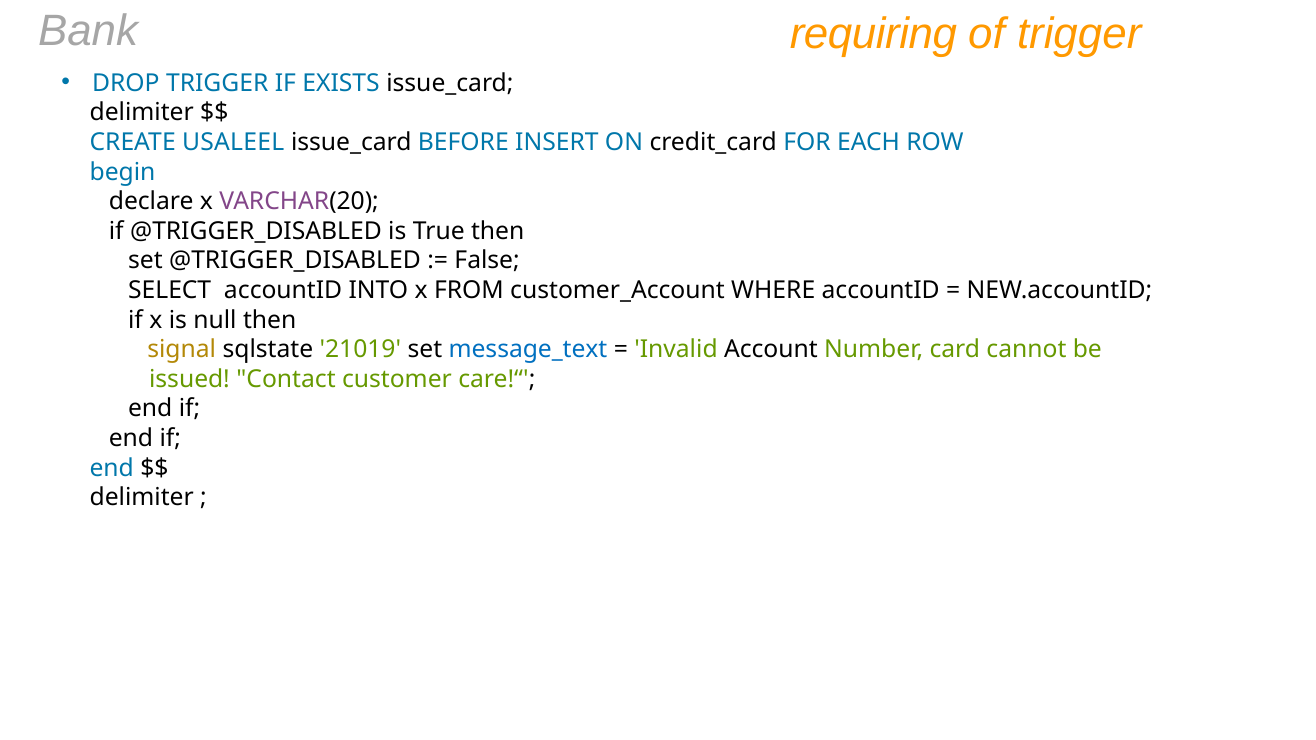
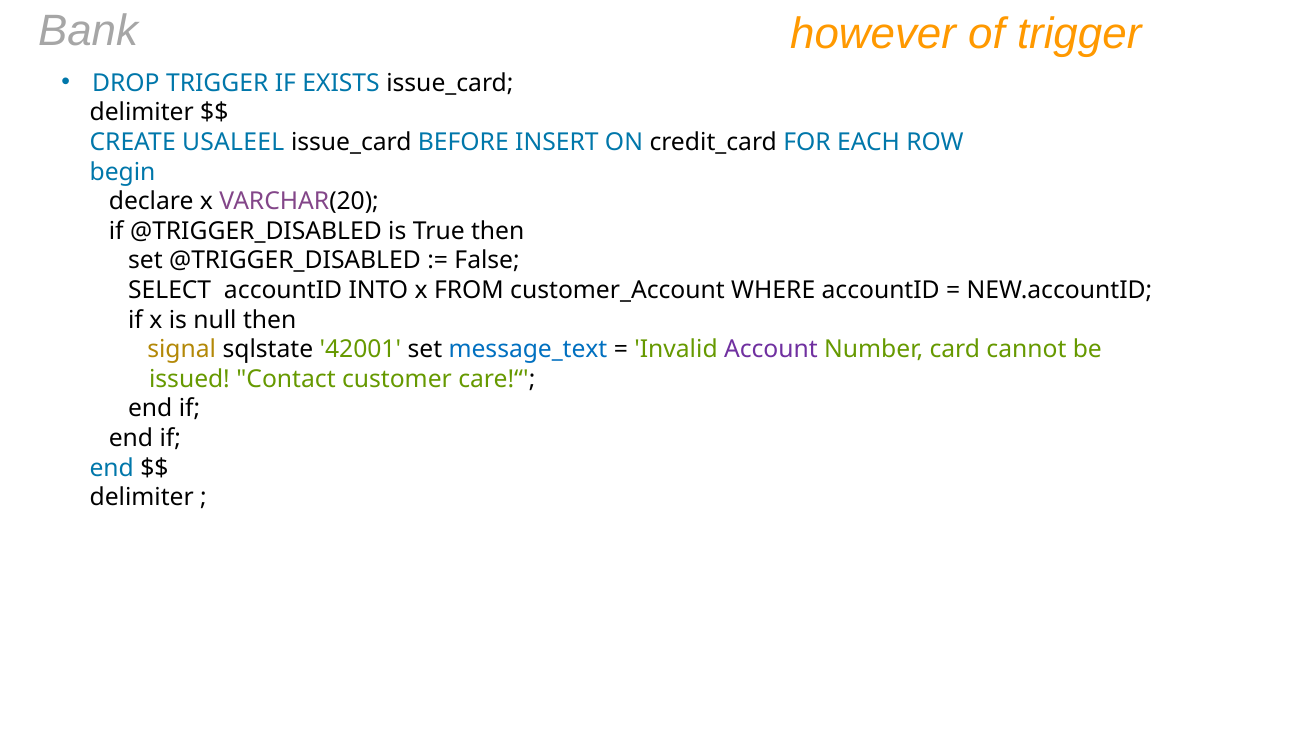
requiring: requiring -> however (873, 34)
21019: 21019 -> 42001 (360, 350)
Account colour: black -> purple (771, 350)
